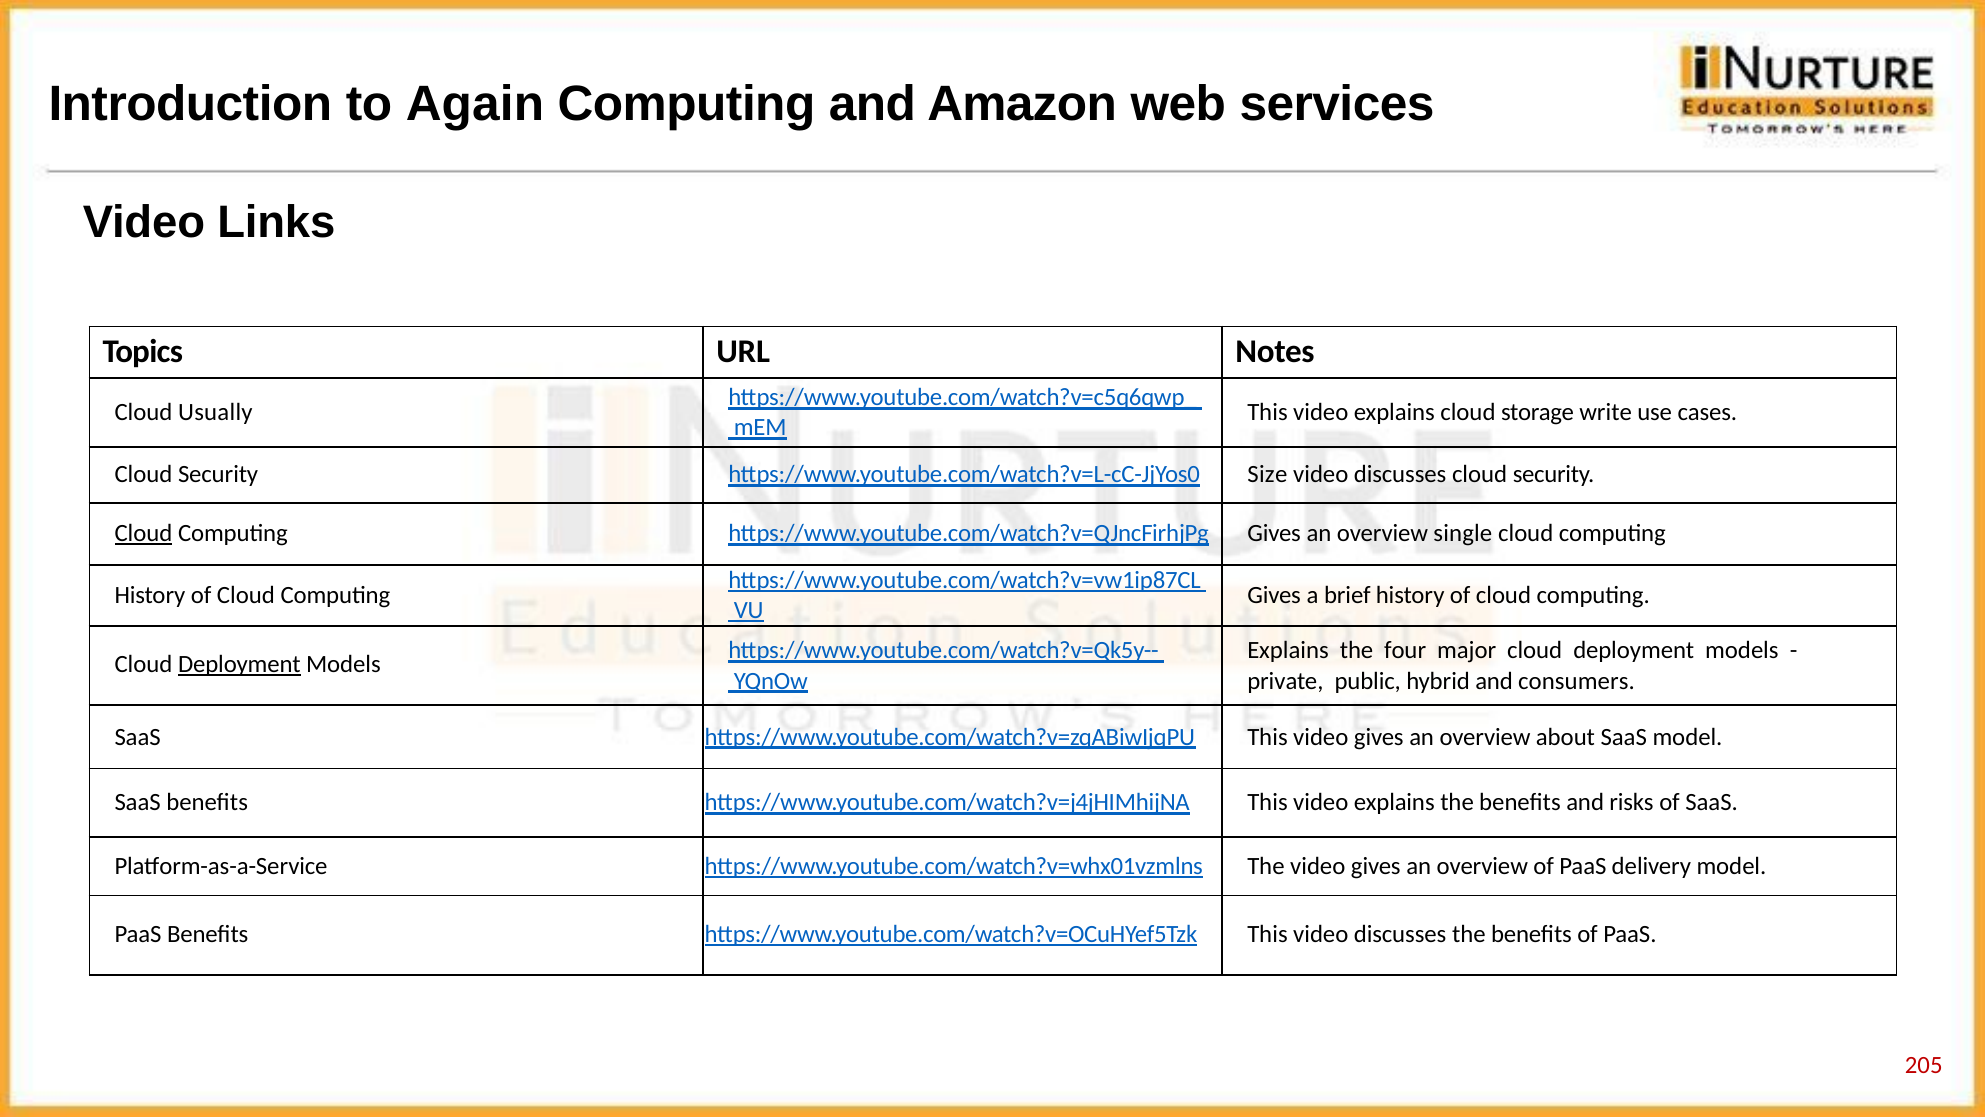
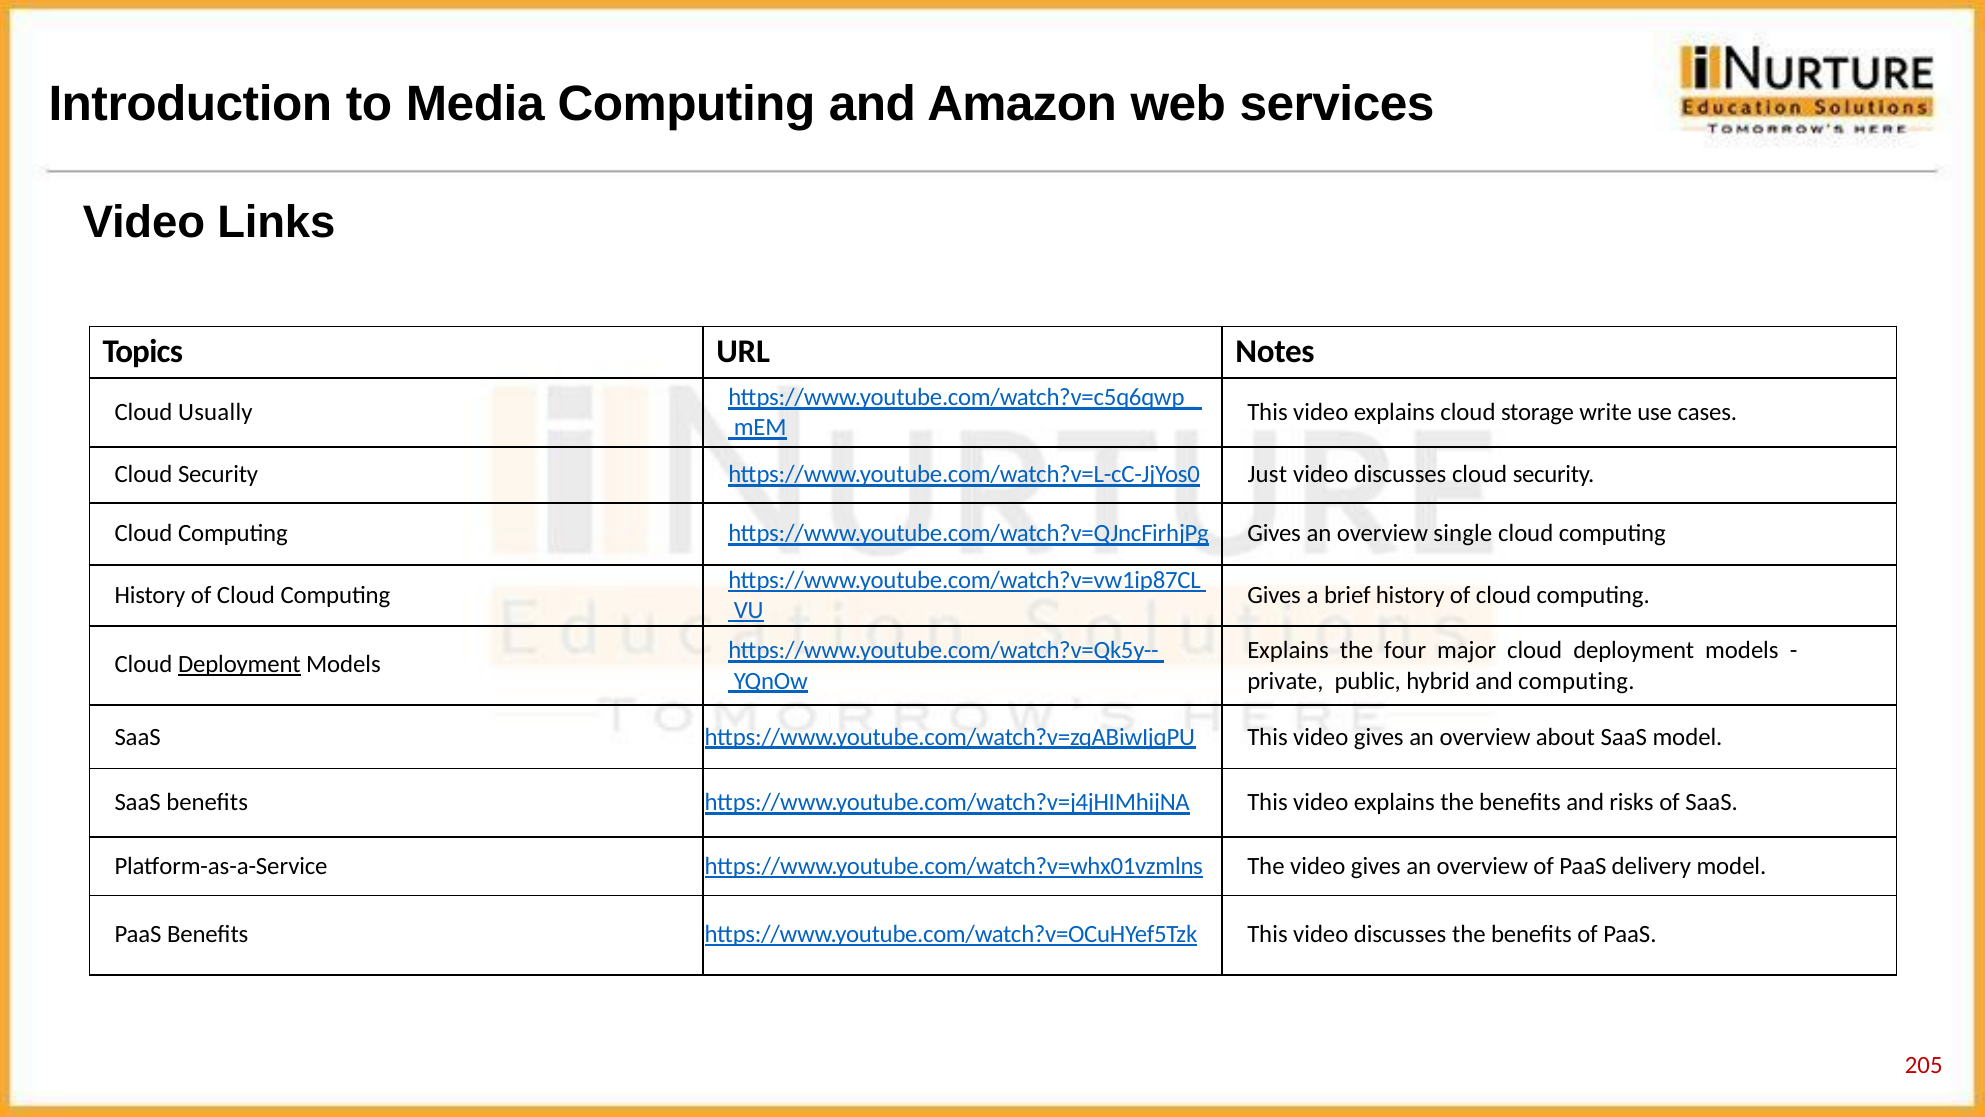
Again: Again -> Media (475, 104)
Size: Size -> Just (1267, 475)
Cloud underline: present -> none (143, 533)
and consumers: consumers -> computing (1576, 681)
